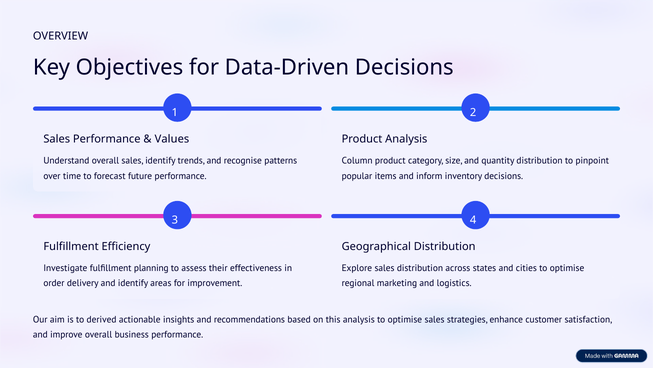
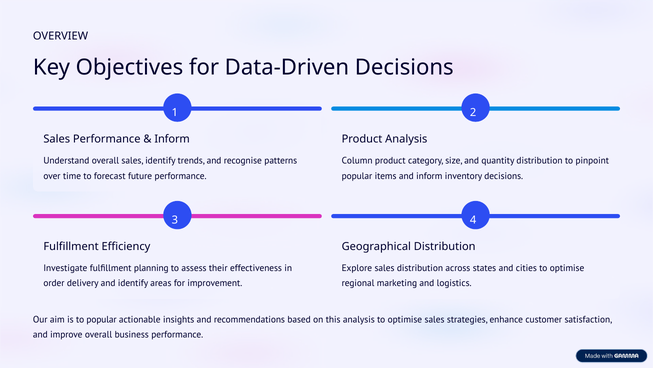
Values: Values -> Inform (172, 139)
to derived: derived -> popular (102, 319)
